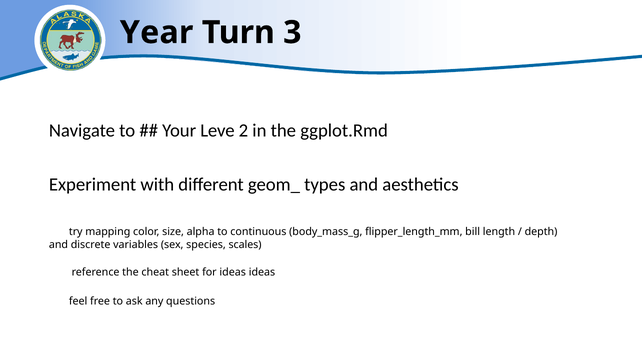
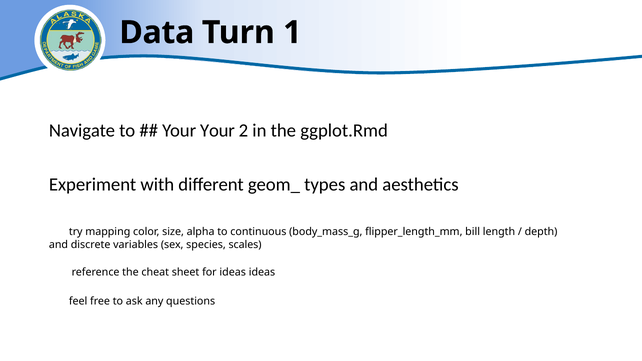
Year: Year -> Data (157, 33)
3: 3 -> 1 (292, 33)
Your Leve: Leve -> Your (217, 131)
